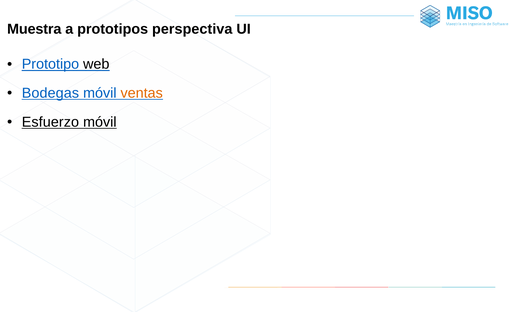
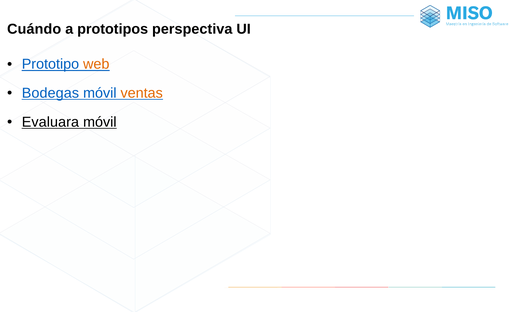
Muestra: Muestra -> Cuándo (34, 29)
web colour: black -> orange (96, 64)
Esfuerzo: Esfuerzo -> Evaluara (50, 122)
